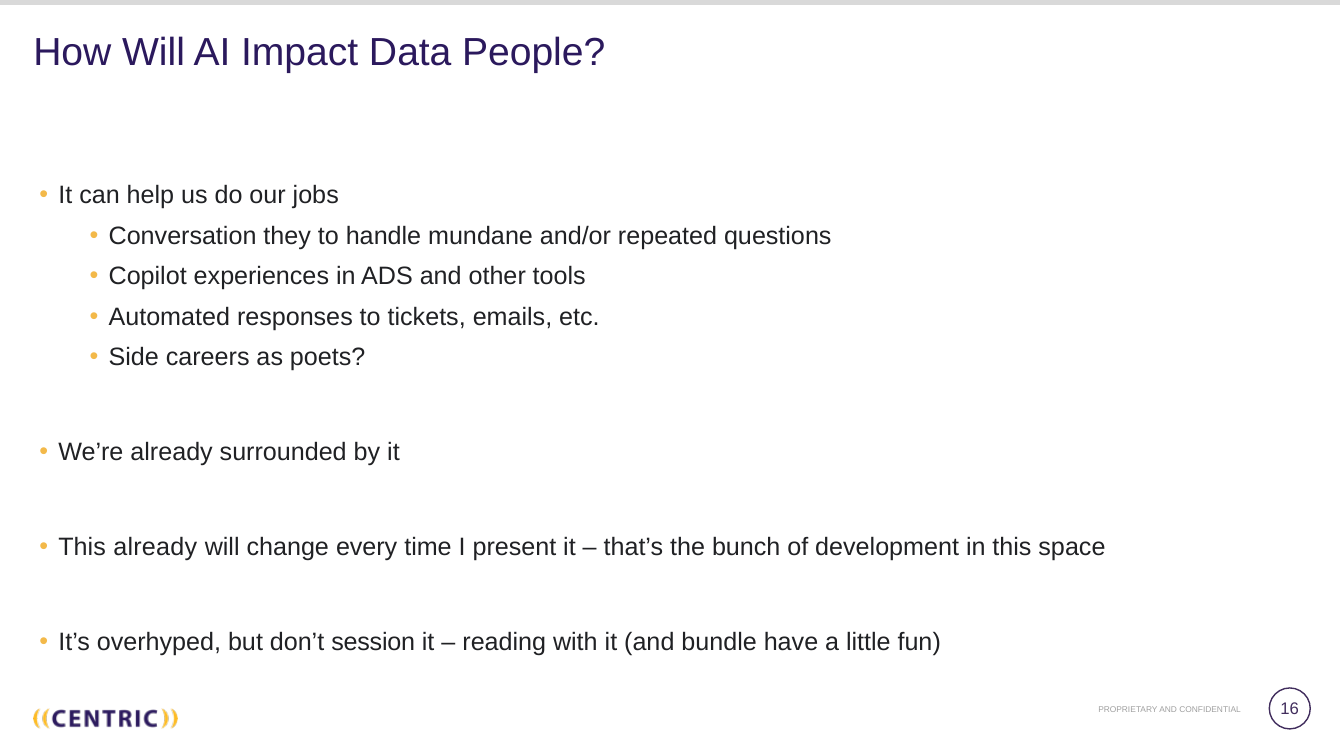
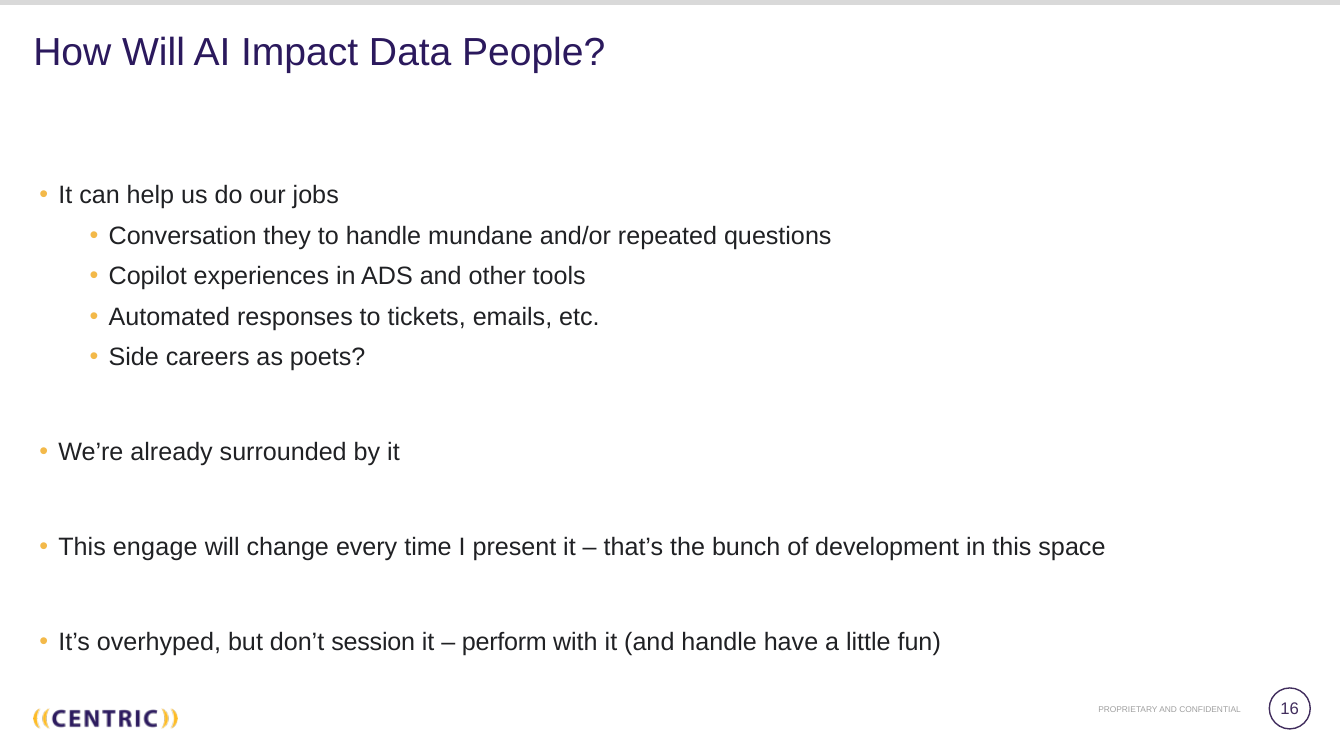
This already: already -> engage (155, 547)
reading: reading -> perform (504, 642)
and bundle: bundle -> handle (719, 642)
